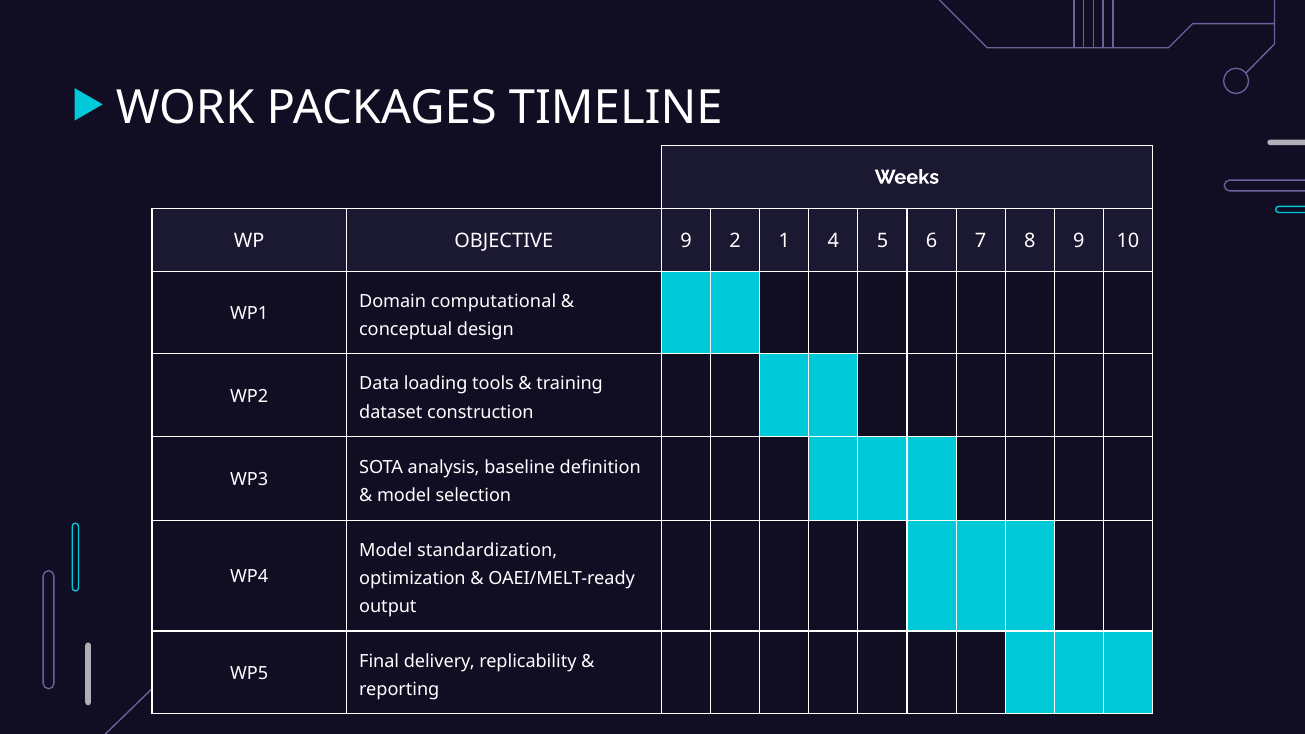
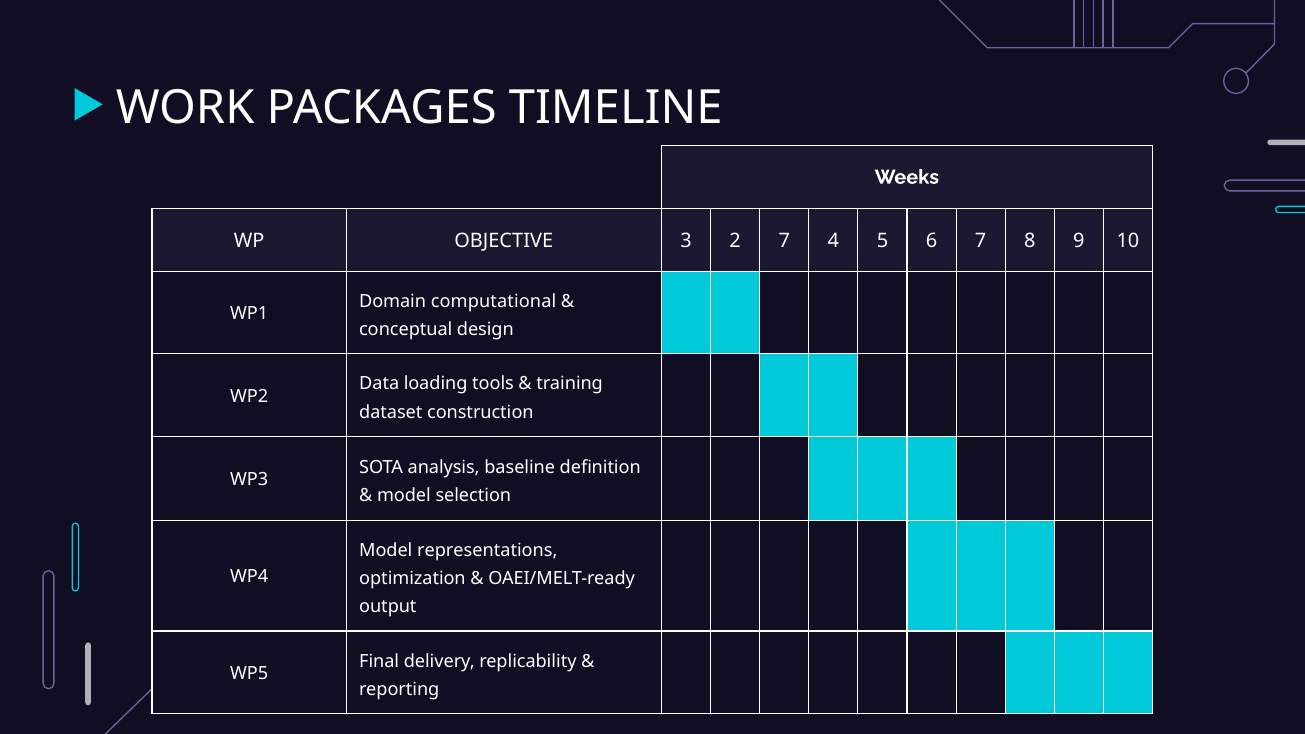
OBJECTIVE 9: 9 -> 3 (686, 241)
2 1: 1 -> 7 (784, 241)
standardization: standardization -> representations (487, 550)
